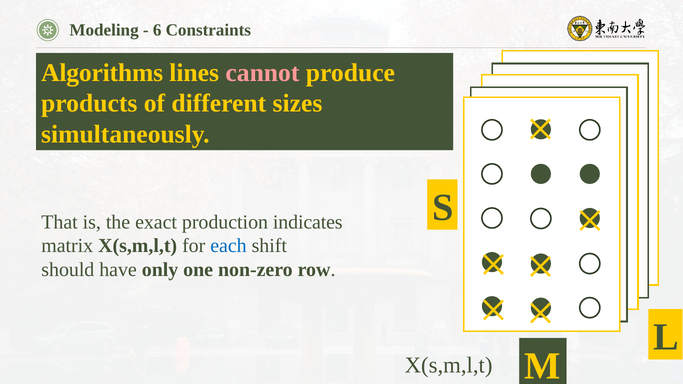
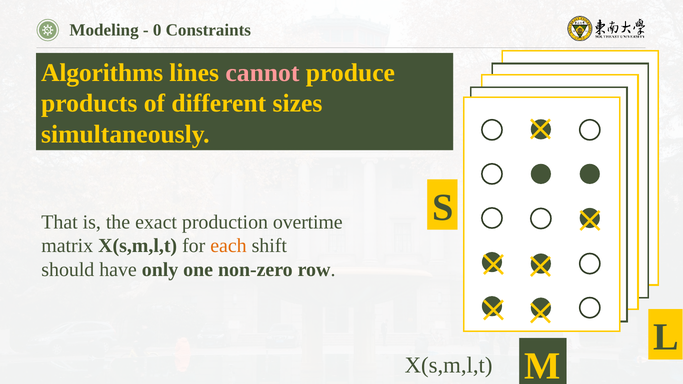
6: 6 -> 0 (157, 30)
indicates: indicates -> overtime (308, 222)
each colour: blue -> orange (228, 246)
